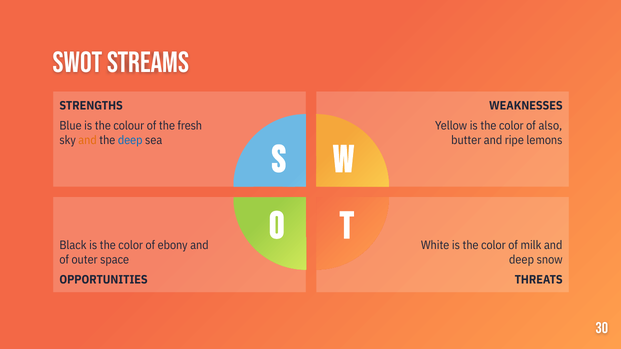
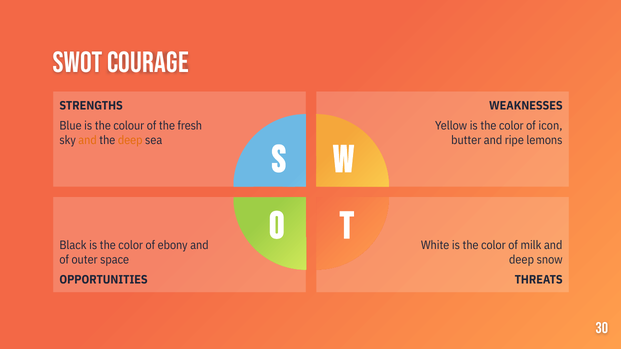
Streams: Streams -> Courage (148, 62)
also: also -> icon (550, 126)
deep colour: blue -> orange (130, 140)
